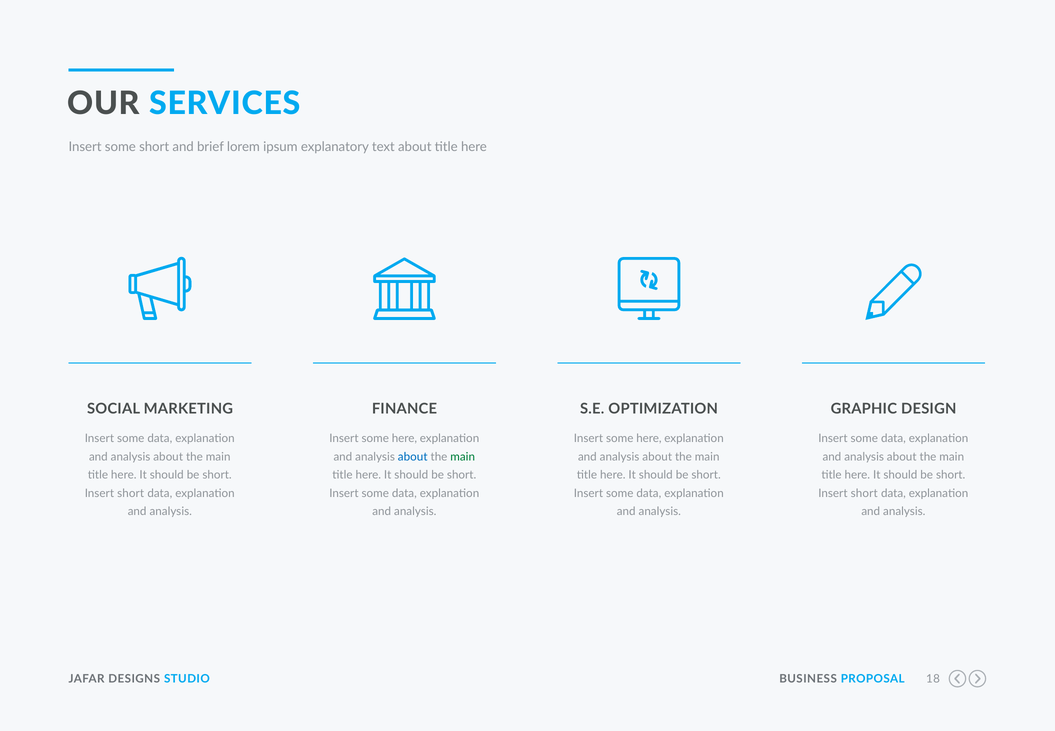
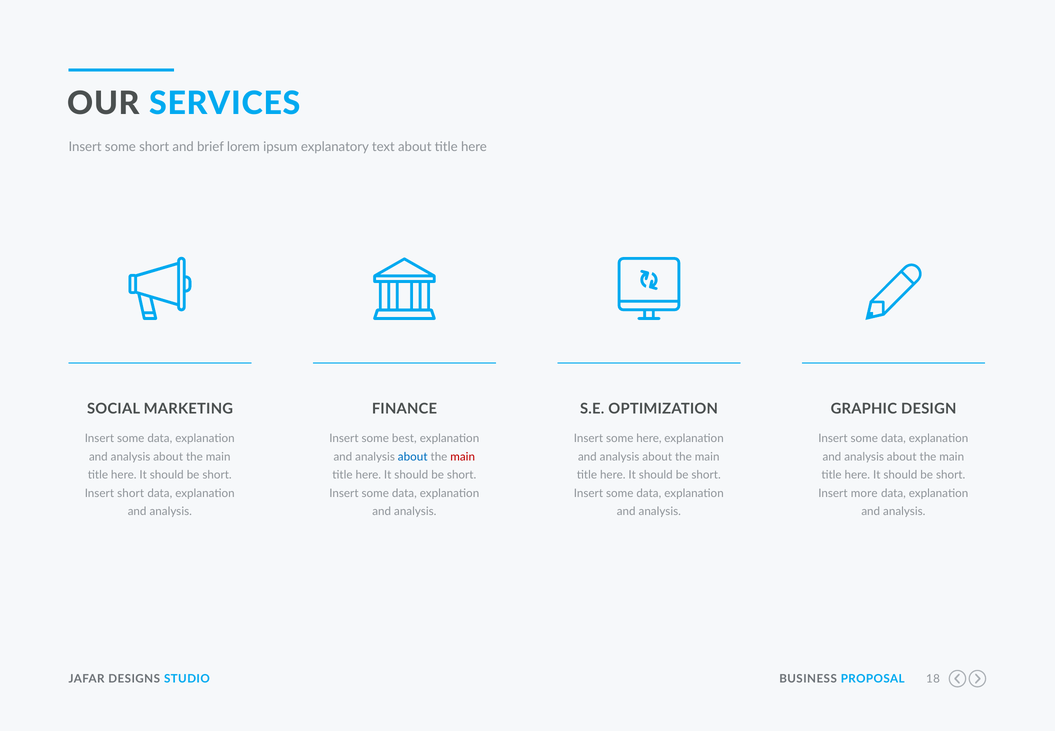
here: here -> best (404, 438)
main colour: green -> red (463, 456)
short: short -> more (864, 493)
